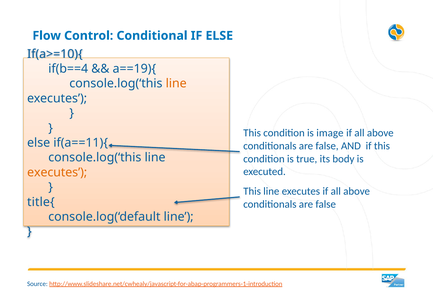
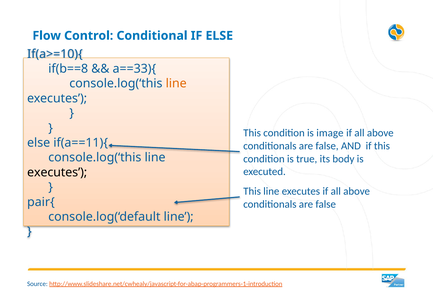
if(b==4: if(b==4 -> if(b==8 (68, 69)
a==19){: a==19){ -> a==33){ (134, 69)
executes colour: orange -> black (57, 173)
title{: title{ -> pair{ (41, 202)
